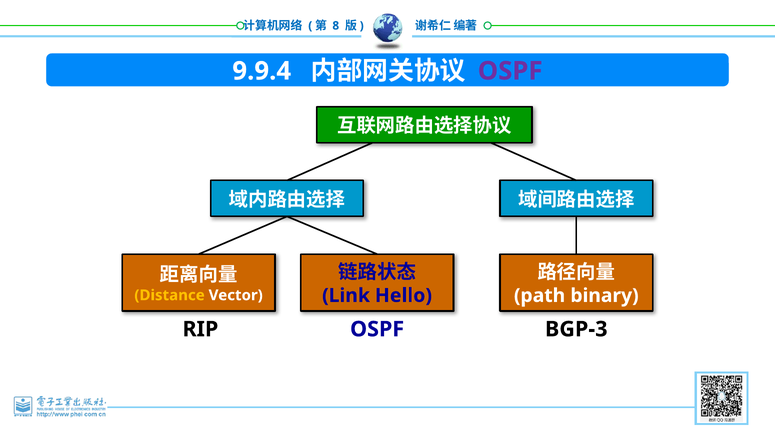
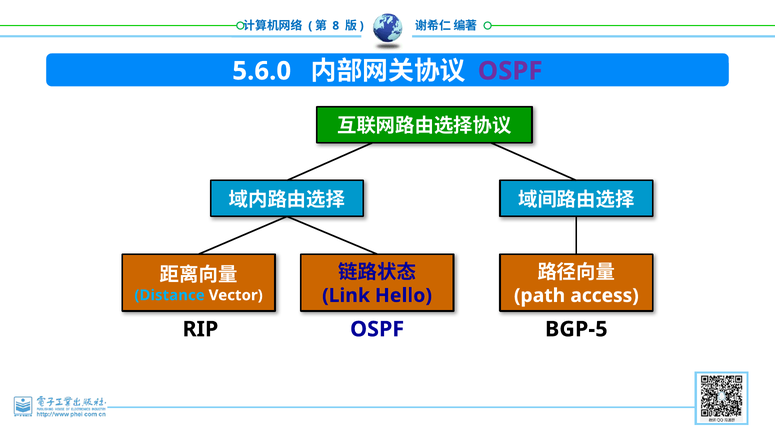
9.9.4: 9.9.4 -> 5.6.0 (262, 71)
binary: binary -> access (605, 296)
Distance colour: yellow -> light blue (170, 295)
BGP-3: BGP-3 -> BGP-5 (576, 329)
